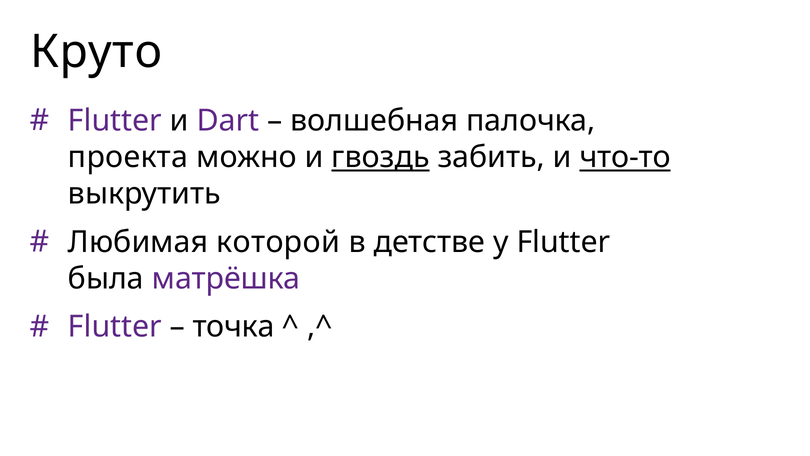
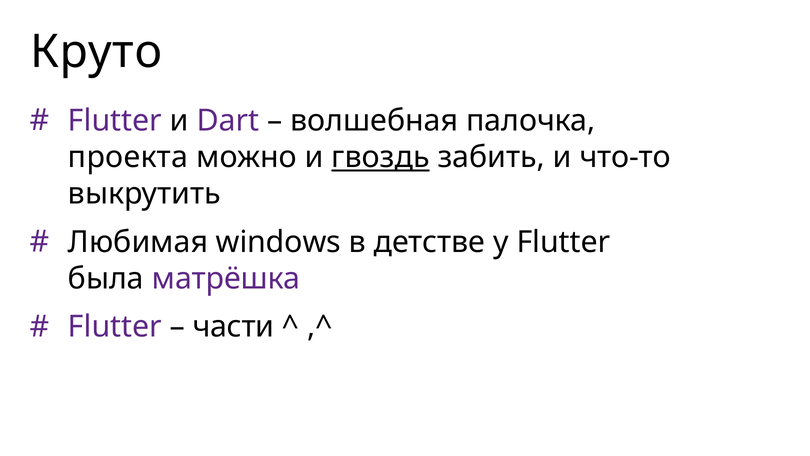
что-то underline: present -> none (625, 157)
которой: которой -> windows (278, 242)
точка: точка -> части (234, 327)
